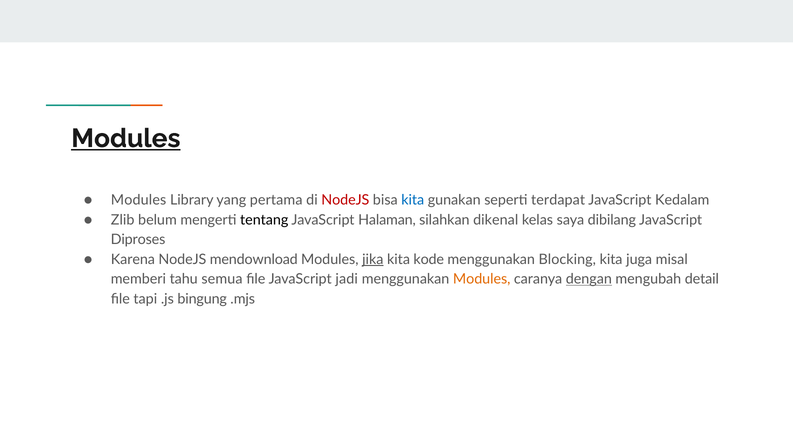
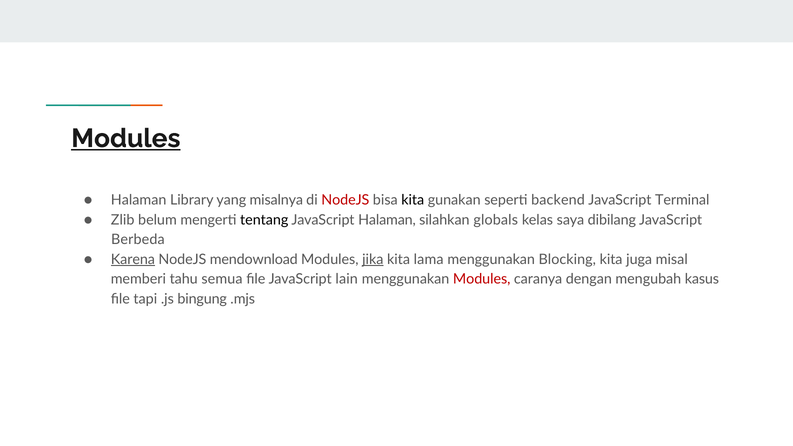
Modules: Modules -> Halaman (139, 200)
pertama: pertama -> misalnya (276, 200)
kita colour: blue -> black (413, 200)
terdapat: terdapat -> backend (558, 200)
Kedalam: Kedalam -> Terminal (682, 200)
dikenal: dikenal -> globals (496, 220)
Diproses: Diproses -> Berbeda (138, 240)
Karena underline: none -> present (133, 259)
kode: kode -> lama (429, 259)
jadi: jadi -> lain (347, 279)
Modules colour: orange -> red (482, 279)
dengan underline: present -> none (589, 279)
detail: detail -> kasus (702, 279)
